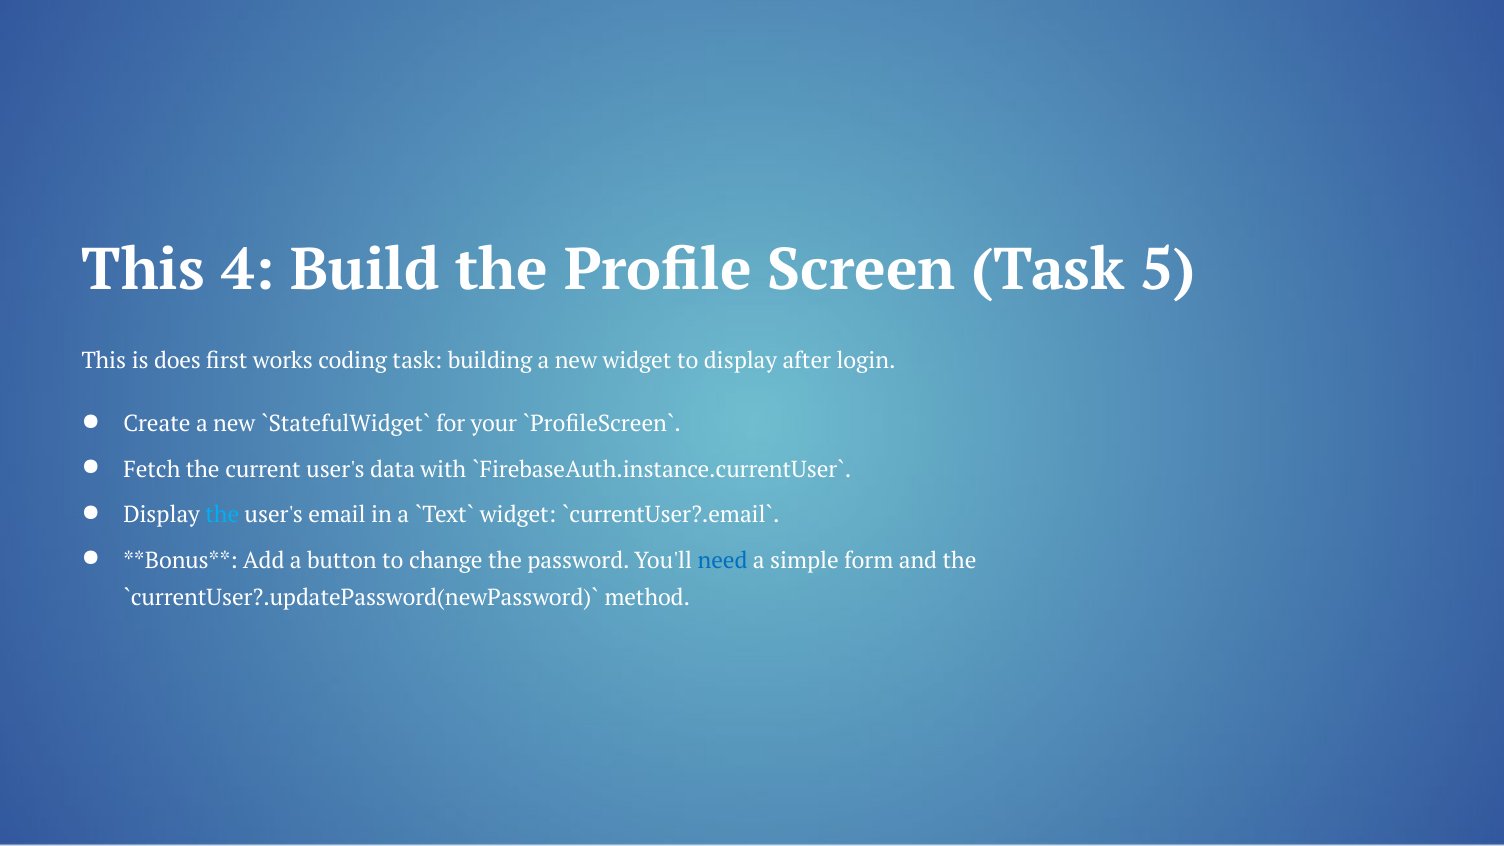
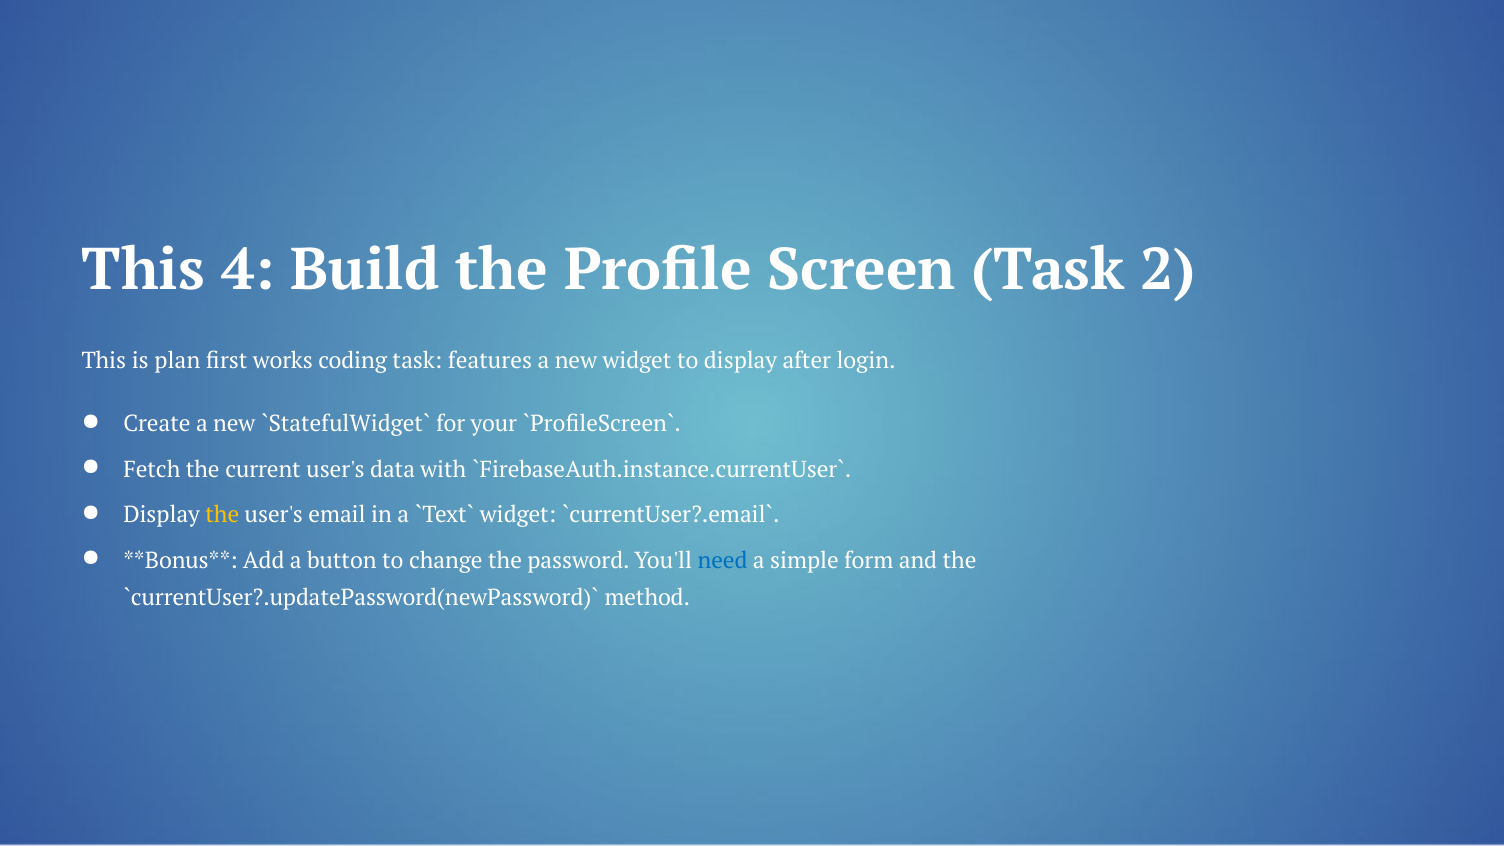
5: 5 -> 2 (1168, 270)
does: does -> plan (177, 361)
building: building -> features (490, 361)
the colour: light blue -> yellow (222, 515)
